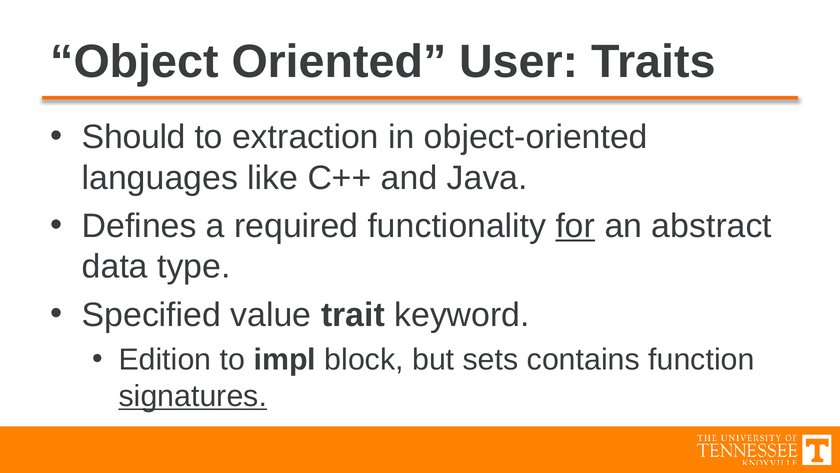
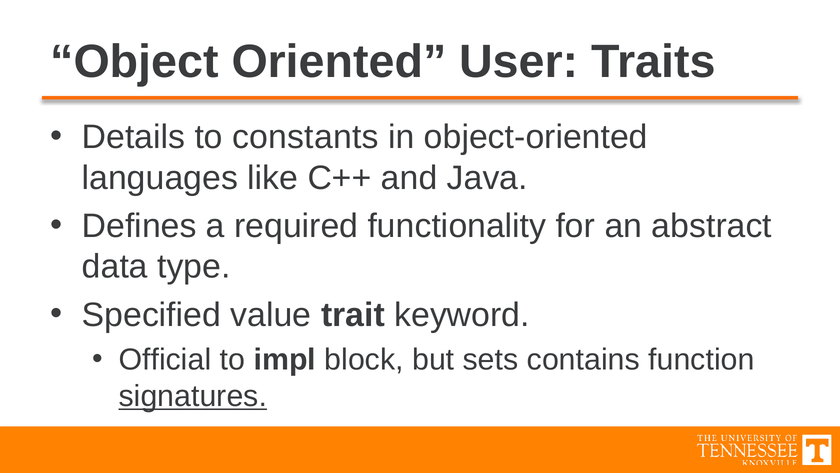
Should: Should -> Details (134, 137)
extraction: extraction -> constants (305, 137)
for underline: present -> none (575, 226)
Edition: Edition -> Official (165, 359)
